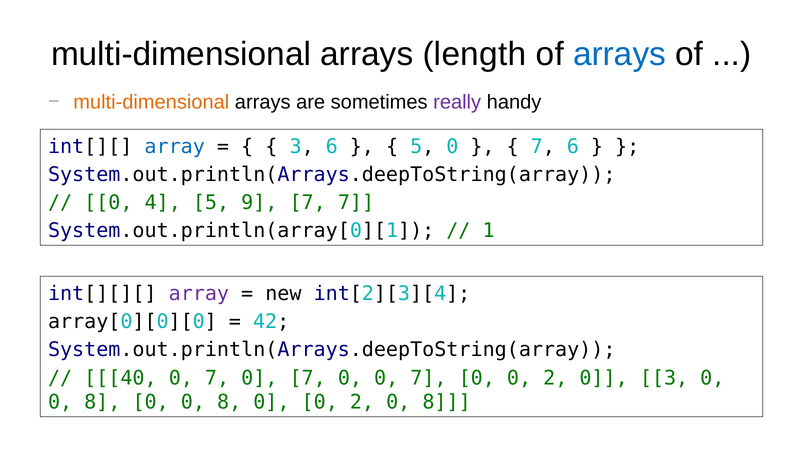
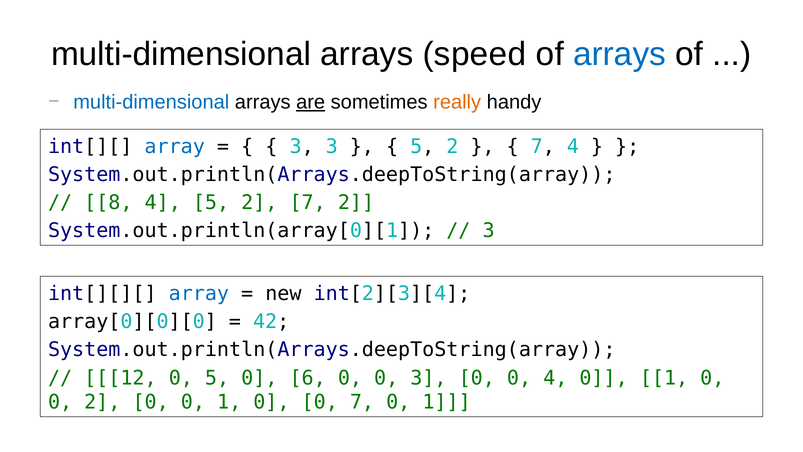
length: length -> speed (474, 54)
multi-dimensional colour: orange -> blue (151, 102)
are underline: none -> present (311, 102)
really colour: purple -> orange (457, 102)
3 6: 6 -> 3 (332, 146)
0: 0 -> 2 (452, 146)
7 6: 6 -> 4 (573, 146)
0: 0 -> 8 (108, 203)
4 5 9: 9 -> 2 (259, 203)
7 7: 7 -> 2 (356, 203)
1: 1 -> 3 (489, 231)
array colour: purple -> blue (199, 293)
40: 40 -> 12 (120, 378)
7: 7 -> 5 (217, 378)
7: 7 -> 6 (308, 378)
0 0 7: 7 -> 3 (428, 378)
2: 2 -> 4 (555, 378)
3: 3 -> 1 (664, 378)
8: 8 -> 2 (102, 402)
8: 8 -> 1 (229, 402)
2: 2 -> 7 (362, 402)
8: 8 -> 1 (447, 402)
